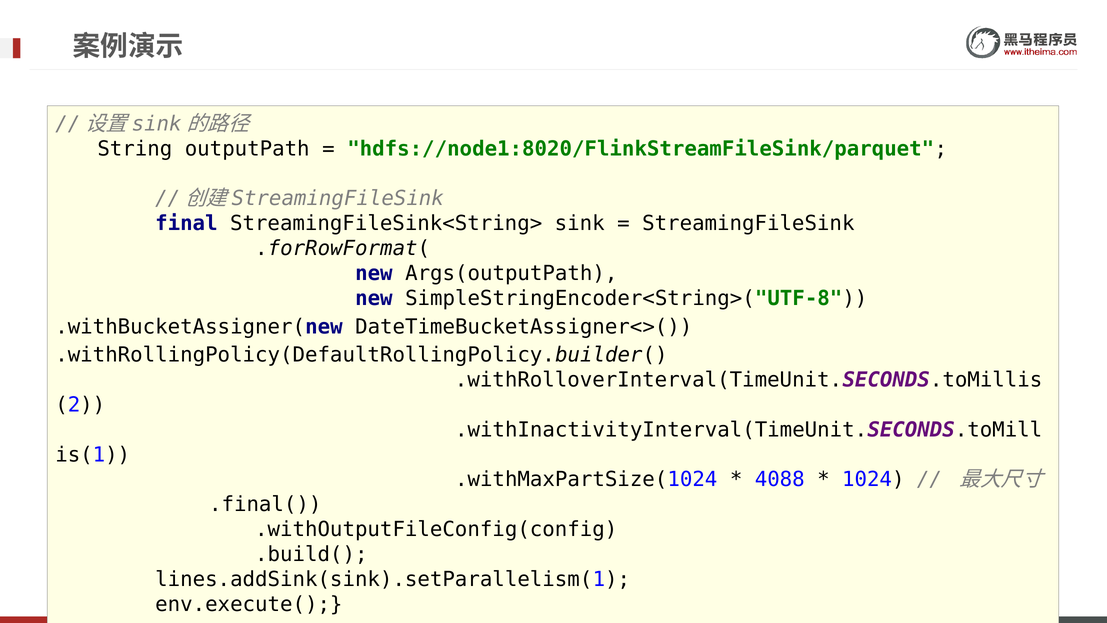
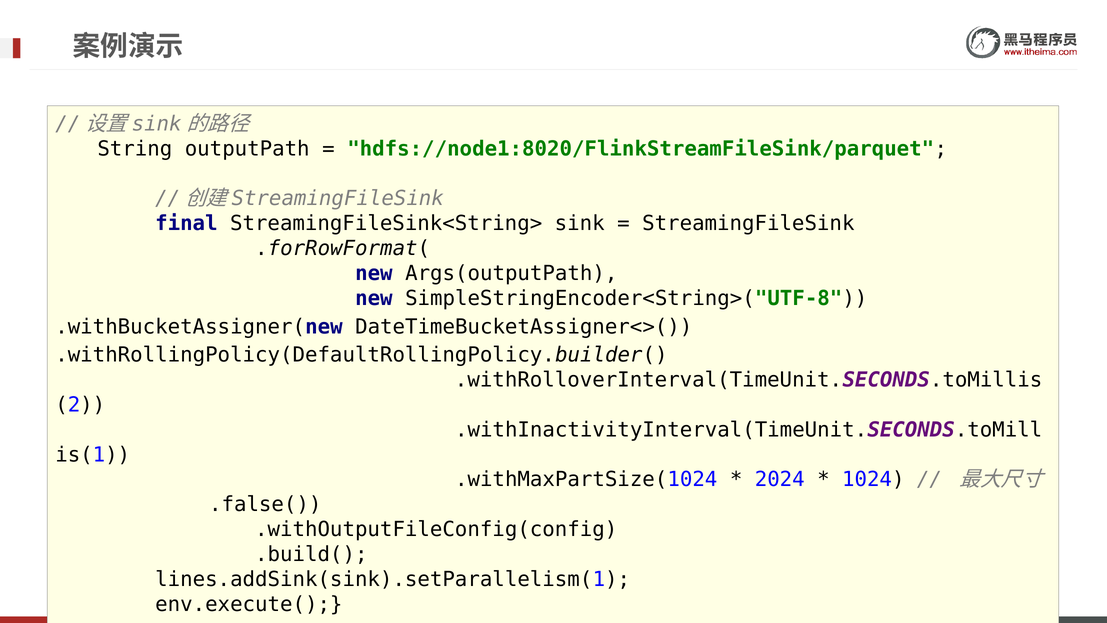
4088: 4088 -> 2024 (780, 479)
.final(: .final( -> .false( (265, 504)
